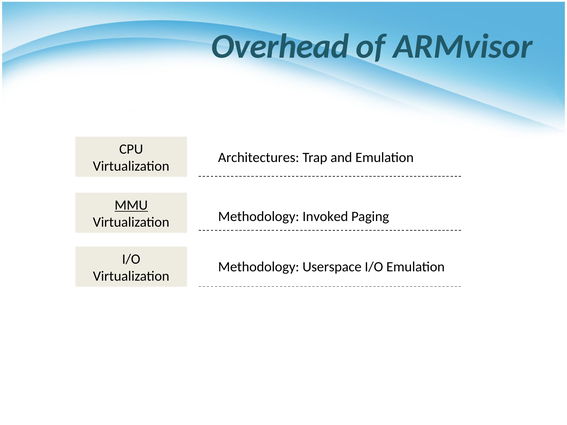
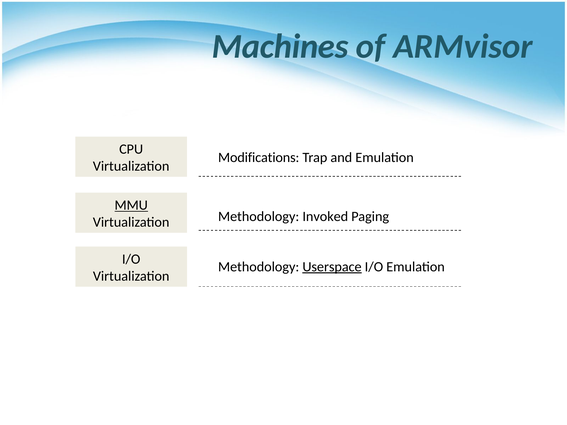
Overhead: Overhead -> Machines (280, 46)
Architectures: Architectures -> Modifications (259, 158)
Userspace underline: none -> present (332, 267)
